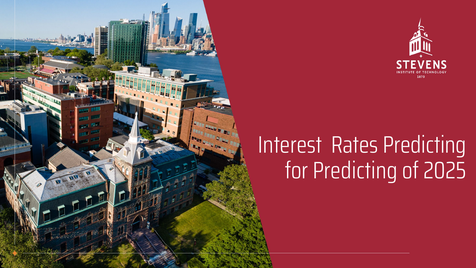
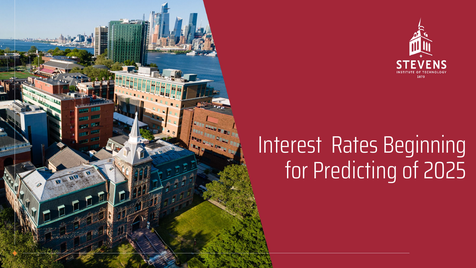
Rates Predicting: Predicting -> Beginning (425, 145)
